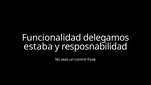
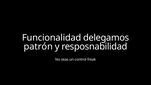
estaba: estaba -> patrón (38, 46)
